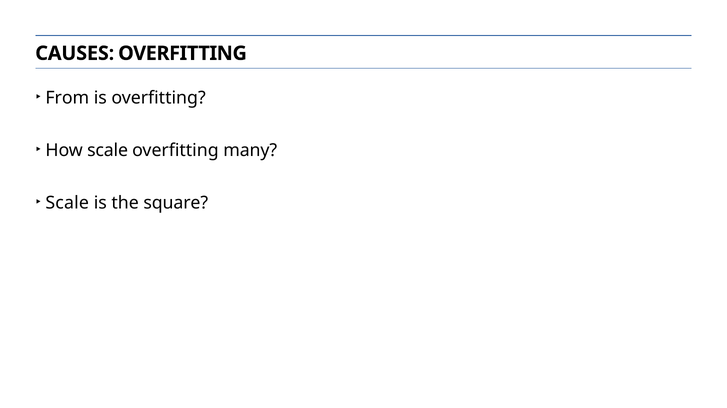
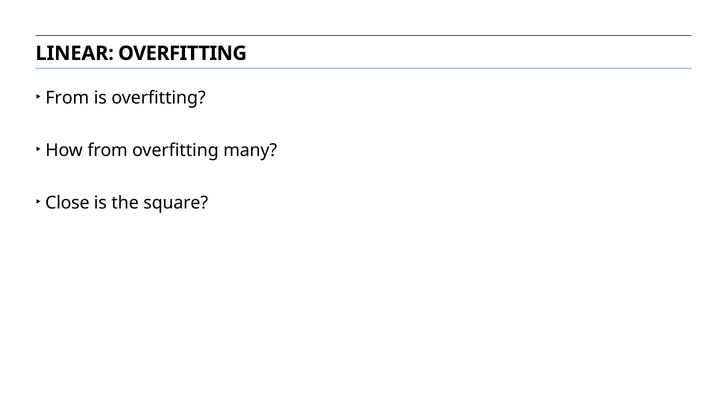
CAUSES: CAUSES -> LINEAR (75, 53)
How scale: scale -> from (108, 150)
Scale: Scale -> Close (67, 203)
